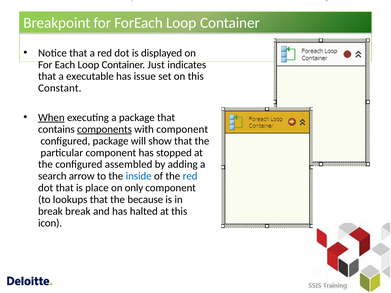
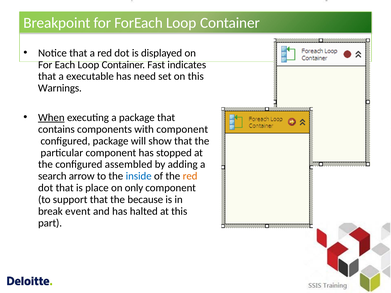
Just: Just -> Fast (156, 65)
issue: issue -> need (145, 76)
Constant: Constant -> Warnings (60, 88)
components underline: present -> none (105, 129)
red colour: blue -> orange (190, 176)
lookups: lookups -> support (70, 200)
break break: break -> event (78, 211)
icon: icon -> part (50, 223)
